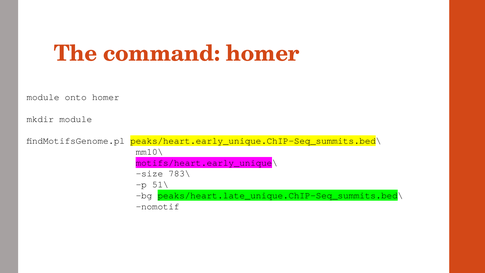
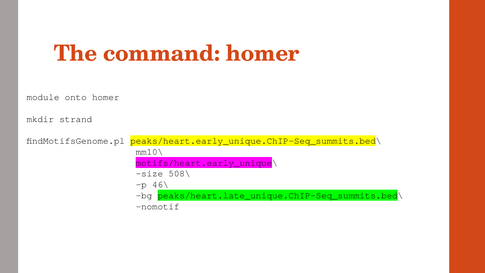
mkdir module: module -> strand (76, 119)
783\: 783\ -> 508\ (179, 173)
51\: 51\ -> 46\ (160, 184)
